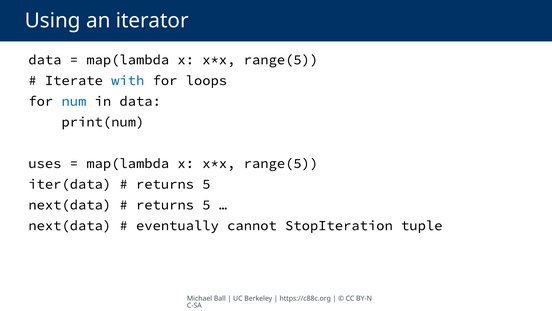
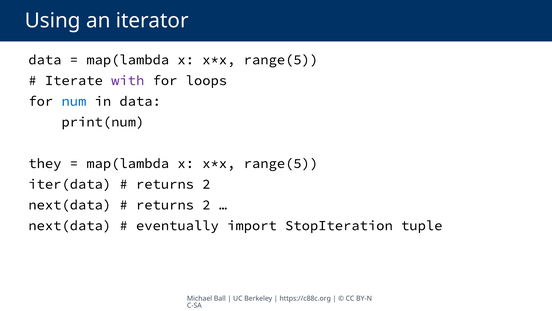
with colour: blue -> purple (128, 80)
uses: uses -> they (45, 163)
5: 5 -> 2 (206, 184)
5: 5 -> 2 (206, 205)
cannot: cannot -> import (252, 225)
